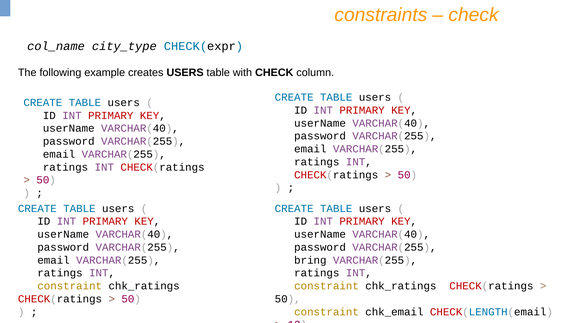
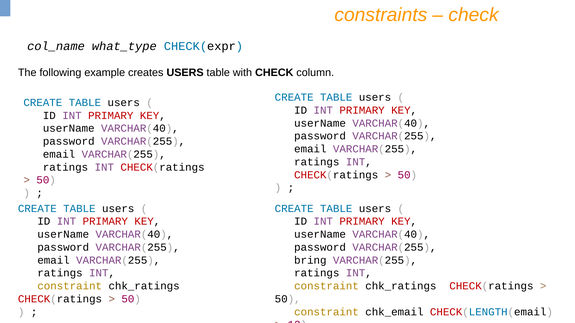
city_type: city_type -> what_type (124, 46)
